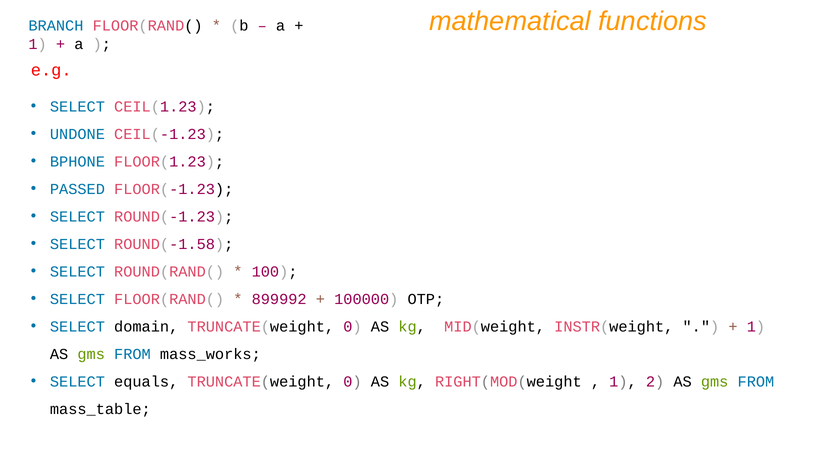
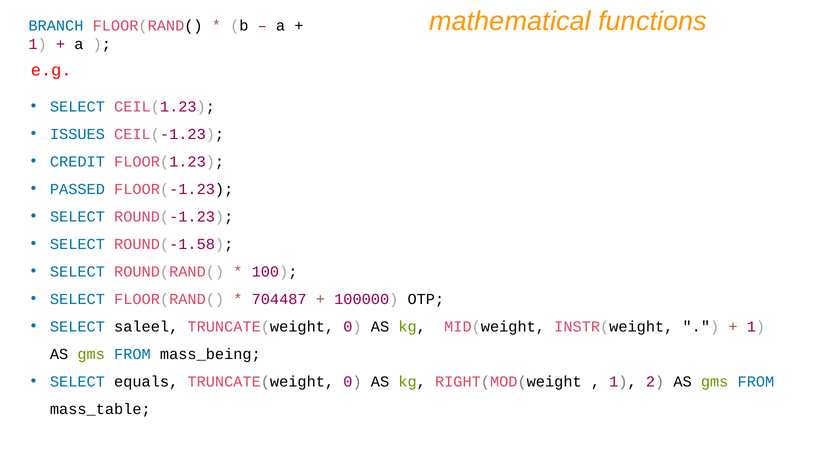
UNDONE: UNDONE -> ISSUES (77, 134)
BPHONE: BPHONE -> CREDIT (77, 162)
899992: 899992 -> 704487 (279, 299)
domain: domain -> saleel (146, 327)
mass_works: mass_works -> mass_being (210, 354)
